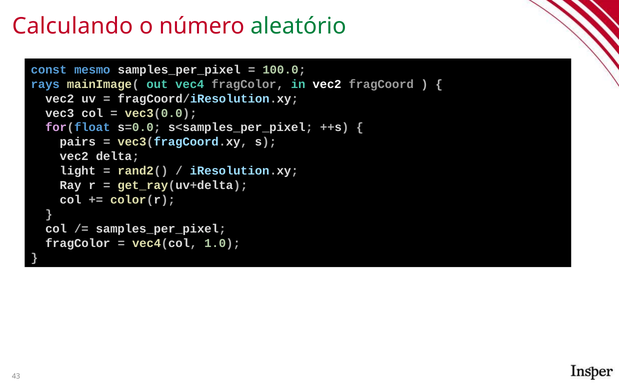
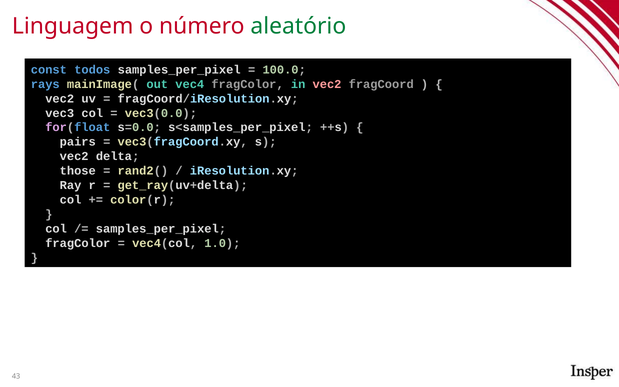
Calculando: Calculando -> Linguagem (73, 26)
mesmo: mesmo -> todos (92, 70)
vec2 colour: white -> pink (327, 84)
light: light -> those (78, 171)
